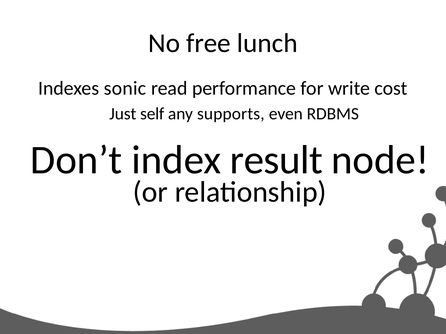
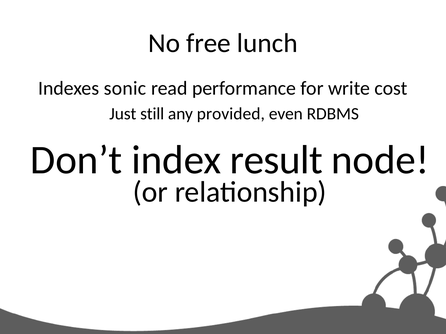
self: self -> still (152, 114)
supports: supports -> provided (231, 114)
